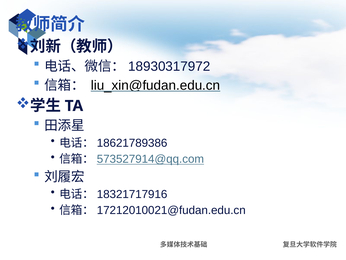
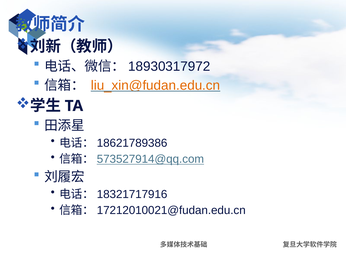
liu_xin@fudan.edu.cn colour: black -> orange (155, 85)
